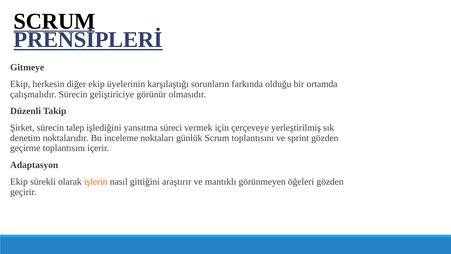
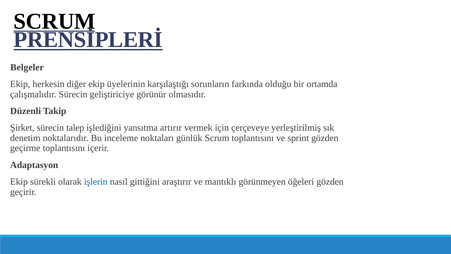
Gitmeye: Gitmeye -> Belgeler (27, 67)
süreci: süreci -> artırır (171, 128)
işlerin colour: orange -> blue (96, 182)
